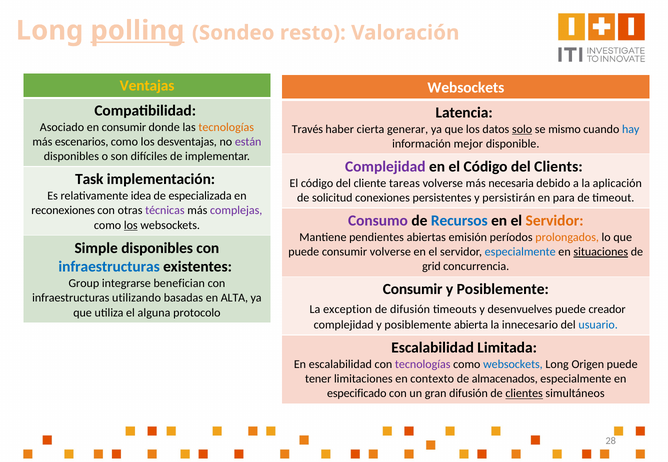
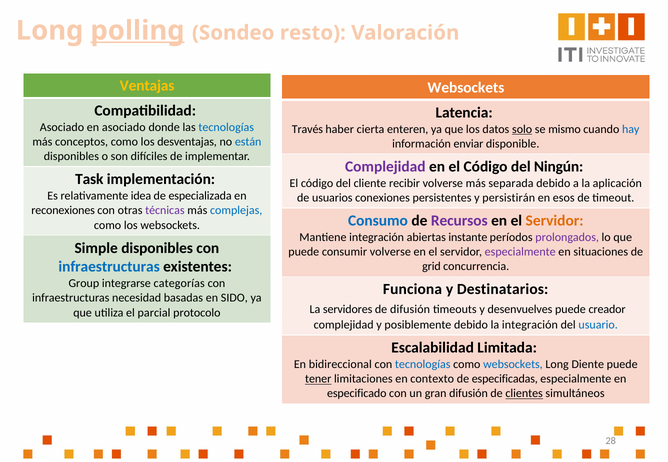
en consumir: consumir -> asociado (124, 127)
tecnologías colour: orange -> blue (226, 127)
generar: generar -> enteren (408, 129)
escenarios: escenarios -> conceptos (82, 142)
están colour: purple -> blue (248, 142)
mejor: mejor -> enviar (468, 144)
Clients: Clients -> Ningún (559, 167)
tareas: tareas -> recibir (404, 183)
necesaria: necesaria -> separada (511, 183)
solicitud: solicitud -> usuarios (332, 198)
para: para -> esos (564, 198)
complejas colour: purple -> blue (236, 211)
Consumo colour: purple -> blue (378, 221)
Recursos colour: blue -> purple (459, 221)
los underline: present -> none (131, 225)
Mantiene pendientes: pendientes -> integración (377, 238)
emisión: emisión -> instante (468, 238)
prolongados colour: orange -> purple (567, 238)
especialmente colour: blue -> purple (520, 252)
situaciones underline: present -> none (601, 252)
benefician: benefician -> categorías (179, 284)
Consumir: Consumir -> Funciona (413, 290)
Posiblemente: Posiblemente -> Destinatarios (503, 290)
utilizando: utilizando -> necesidad (137, 298)
ALTA: ALTA -> SIDO (234, 298)
exception: exception -> servidores (348, 310)
alguna: alguna -> parcial (154, 313)
posiblemente abierta: abierta -> debido (471, 325)
la innecesario: innecesario -> integración (530, 325)
En escalabilidad: escalabilidad -> bidireccional (340, 365)
tecnologías colour: purple -> blue (423, 365)
Origen: Origen -> Diente (588, 365)
tener underline: none -> present (318, 379)
almacenados: almacenados -> especificadas (505, 379)
